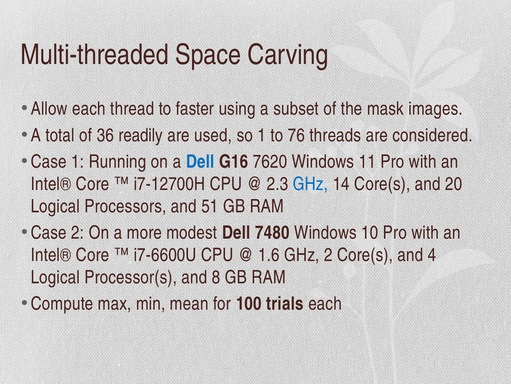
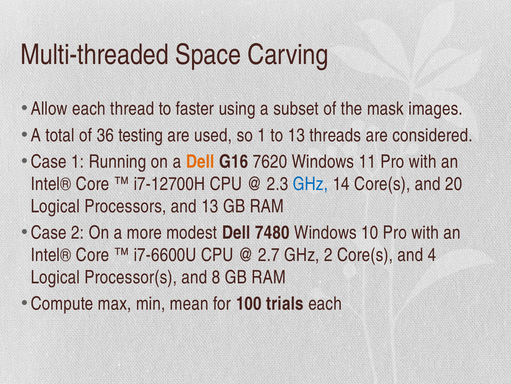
readily: readily -> testing (141, 135)
to 76: 76 -> 13 (296, 135)
Dell colour: blue -> orange (200, 162)
and 51: 51 -> 13 (210, 206)
1.6: 1.6 -> 2.7 (269, 255)
